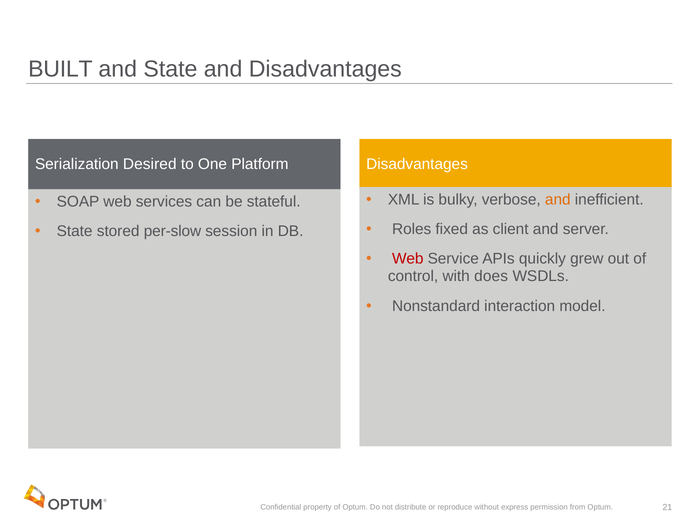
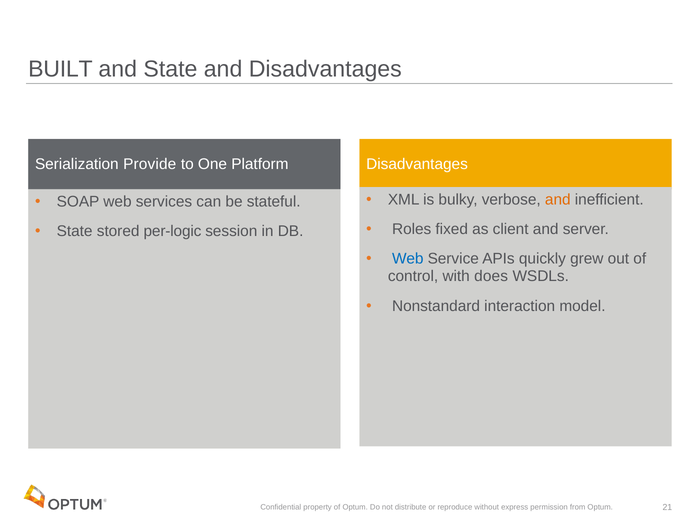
Desired: Desired -> Provide (150, 164)
per-slow: per-slow -> per-logic (172, 231)
Web colour: red -> blue (408, 258)
